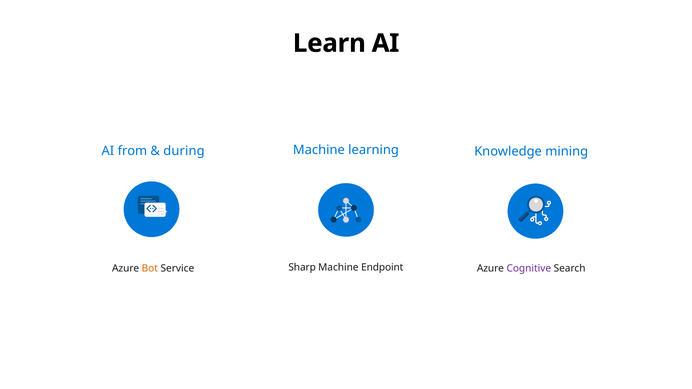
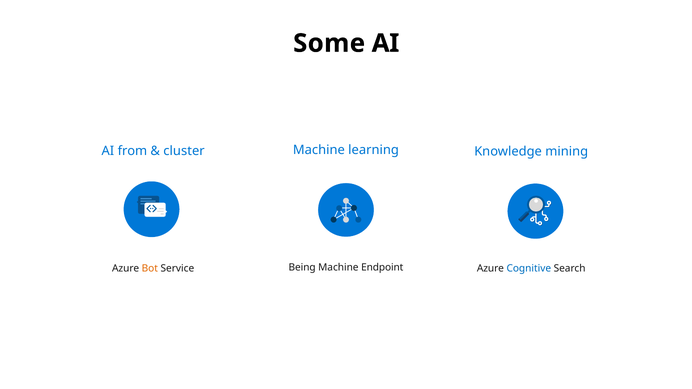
Learn: Learn -> Some (329, 43)
during: during -> cluster (184, 151)
Sharp: Sharp -> Being (302, 267)
Cognitive colour: purple -> blue (529, 269)
